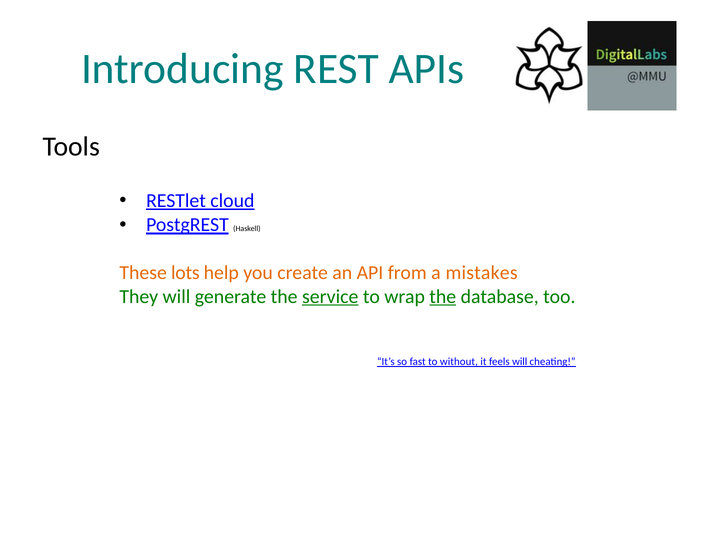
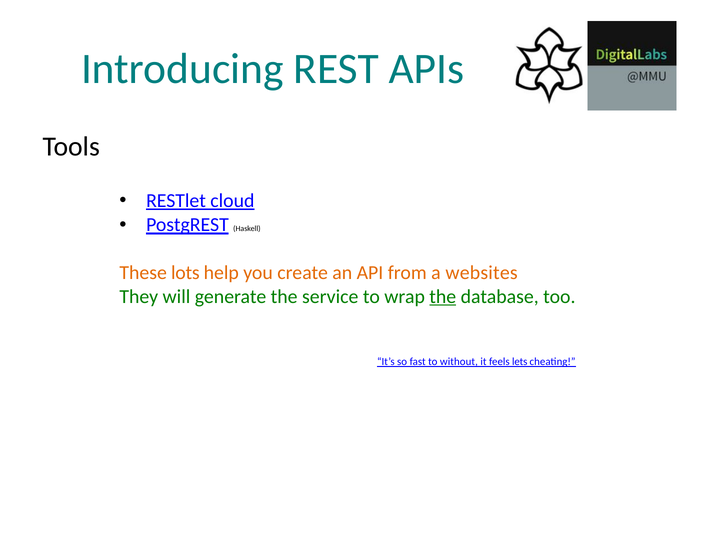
mistakes: mistakes -> websites (482, 273)
service underline: present -> none (330, 297)
feels will: will -> lets (520, 362)
